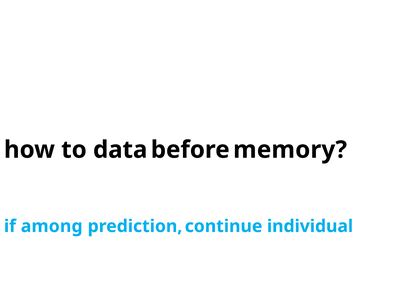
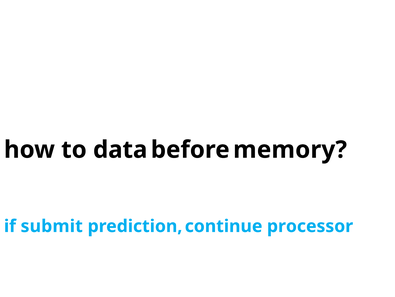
among: among -> submit (52, 226)
individual: individual -> processor (310, 226)
